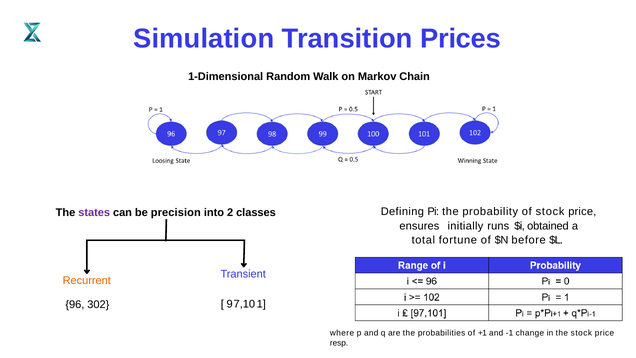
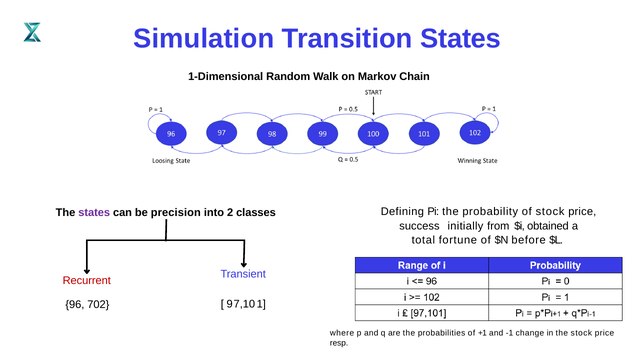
Transition Prices: Prices -> States (461, 39)
ensures: ensures -> success (419, 226)
runs: runs -> from (498, 226)
Recurrent colour: orange -> red (87, 280)
302: 302 -> 702 (98, 305)
